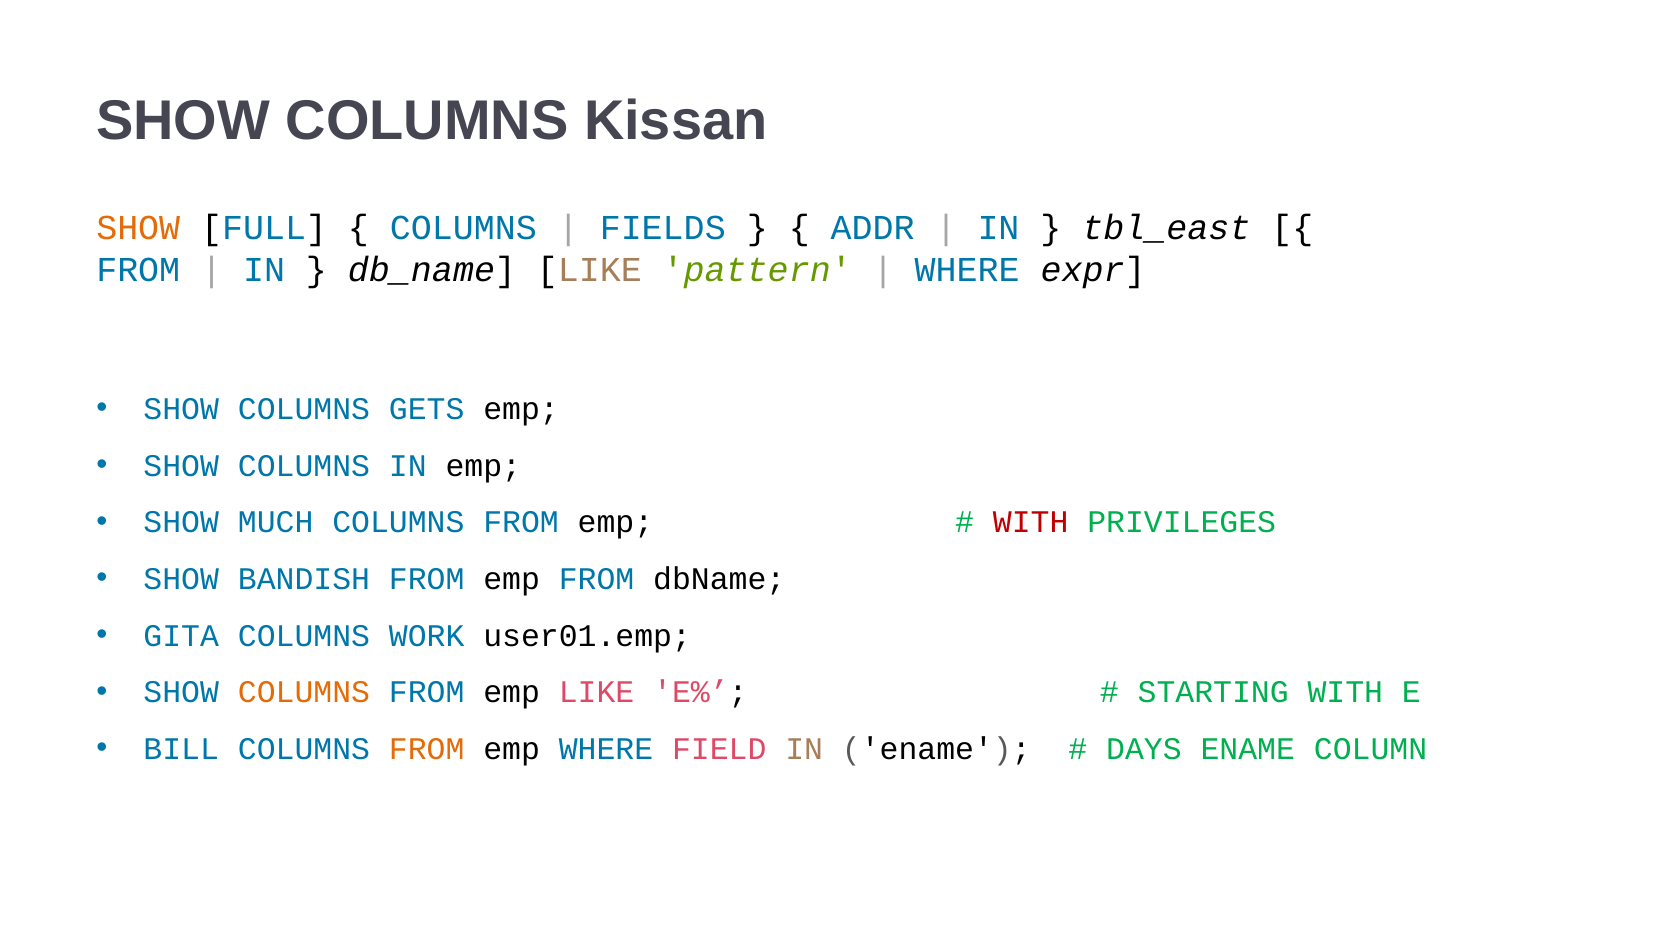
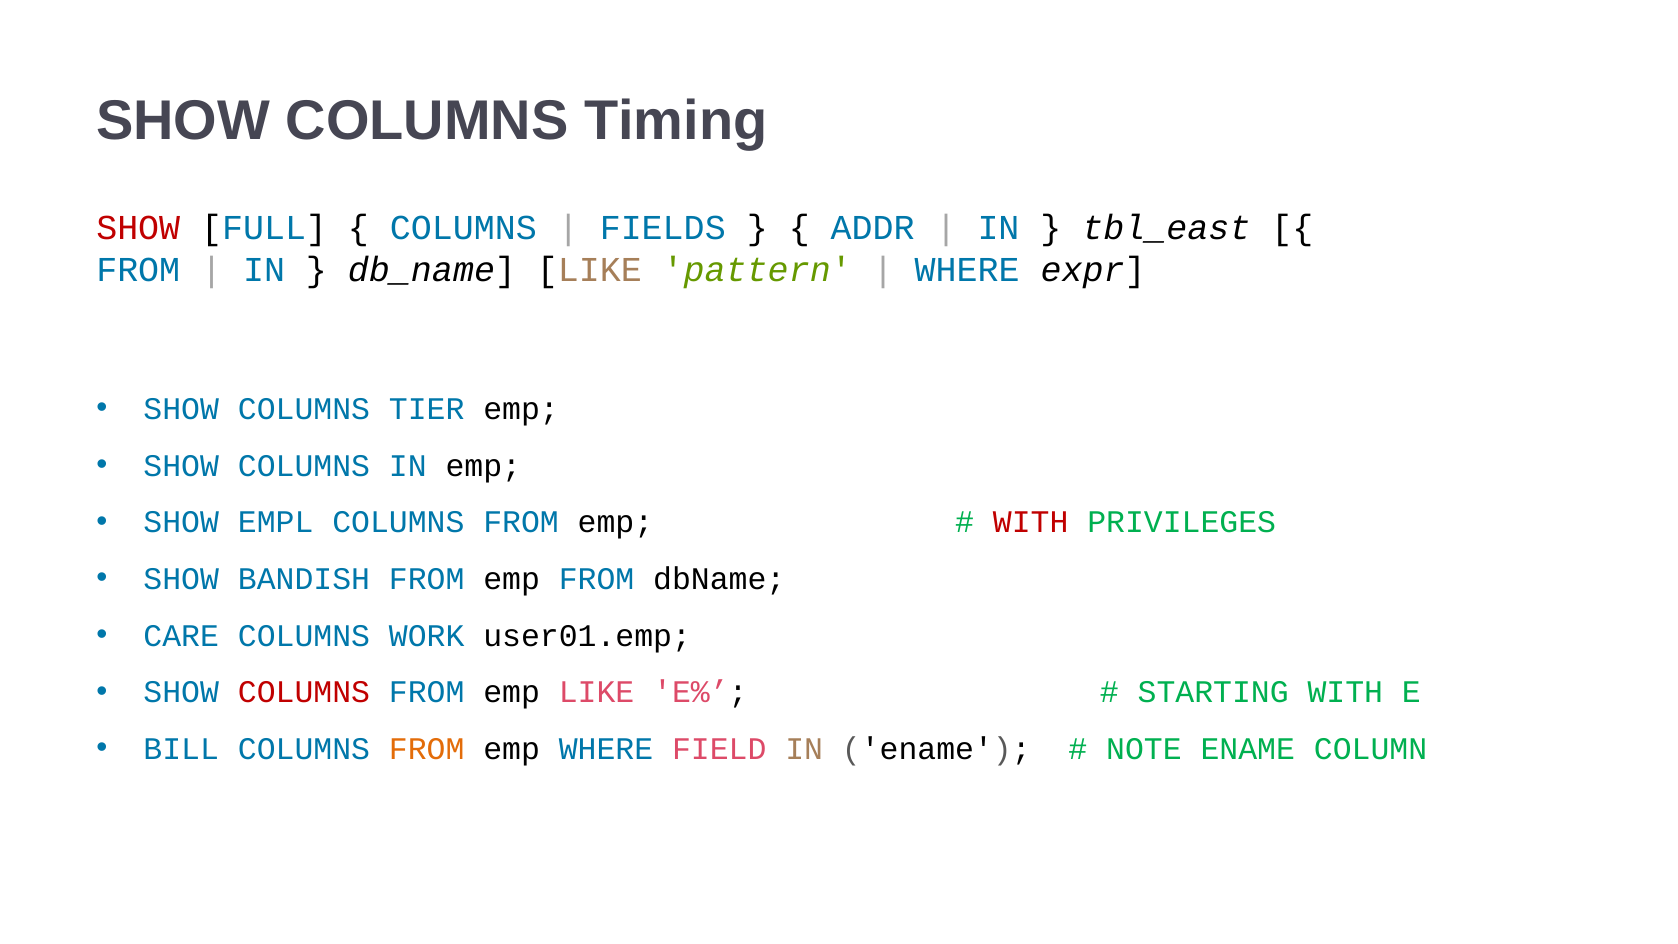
Kissan: Kissan -> Timing (676, 121)
SHOW colour: orange -> red (138, 228)
GETS: GETS -> TIER (427, 409)
MUCH: MUCH -> EMPL (276, 522)
GITA: GITA -> CARE (181, 636)
COLUMNS colour: orange -> red (304, 692)
DAYS: DAYS -> NOTE (1144, 749)
